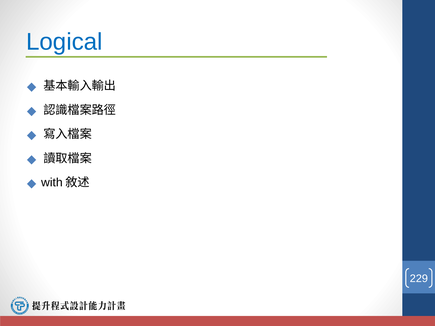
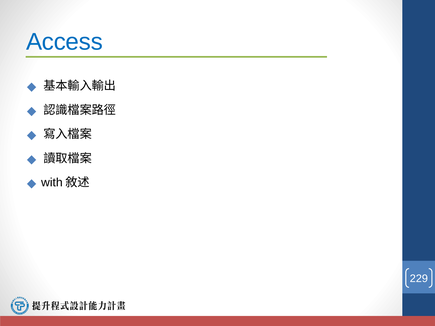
Logical: Logical -> Access (64, 42)
